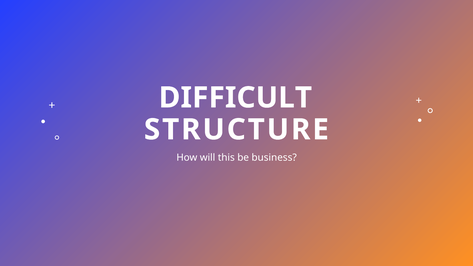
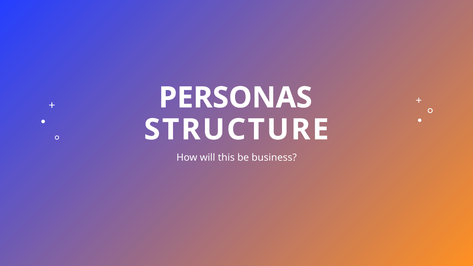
DIFFICULT: DIFFICULT -> PERSONAS (235, 98)
